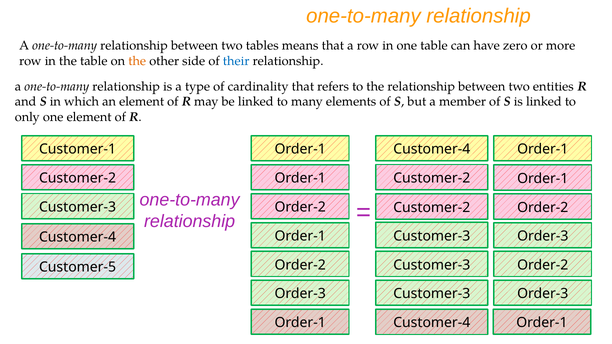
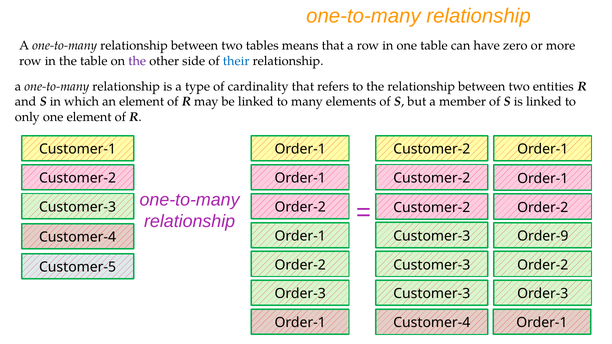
the colour: orange -> purple (137, 61)
Customer-4: Customer-4 -> Customer-2 (432, 149)
Order-3: Order-3 -> Order-9 (543, 236)
